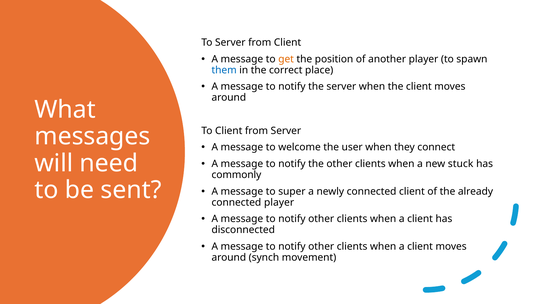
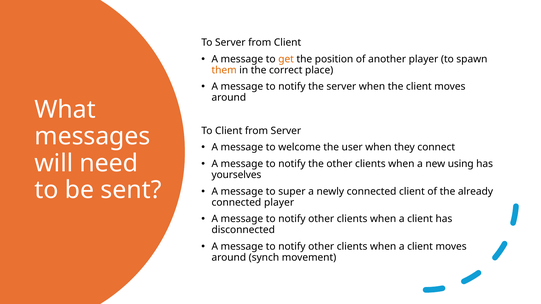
them colour: blue -> orange (224, 70)
stuck: stuck -> using (461, 164)
commonly: commonly -> yourselves (236, 175)
